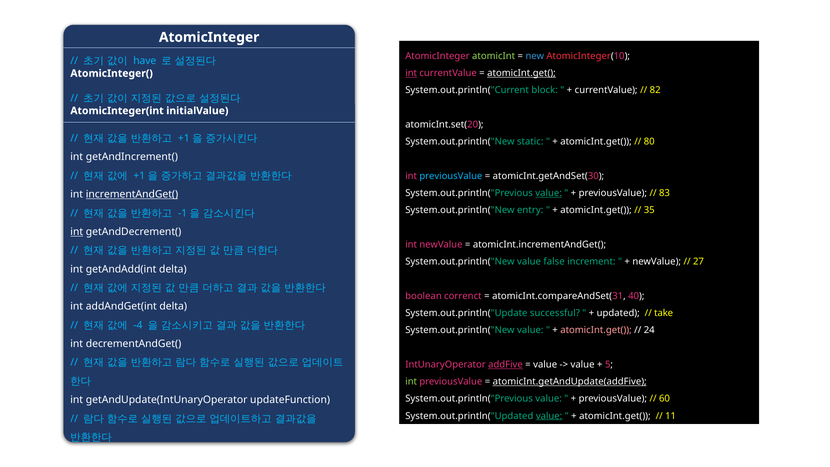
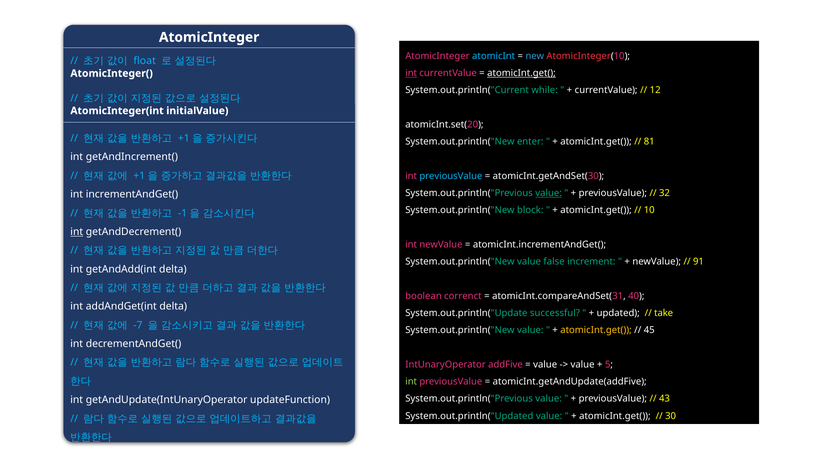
atomicInt colour: light green -> light blue (494, 56)
have: have -> float (145, 61)
block: block -> while (545, 90)
82: 82 -> 12 (655, 90)
static: static -> enter (530, 142)
80: 80 -> 81 (649, 142)
83: 83 -> 32 (664, 193)
incrementAndGet( underline: present -> none (132, 194)
entry: entry -> block (530, 210)
35: 35 -> 10 (649, 210)
27: 27 -> 91 (699, 262)
-4: -4 -> -7 (138, 325)
atomicInt.get( colour: pink -> yellow (596, 330)
24: 24 -> 45 (649, 330)
addFive underline: present -> none (505, 364)
atomicInt.getAndUpdate(addFive underline: present -> none (570, 381)
60: 60 -> 43 (664, 399)
value underline: present -> none (549, 416)
11: 11 -> 30 (671, 416)
